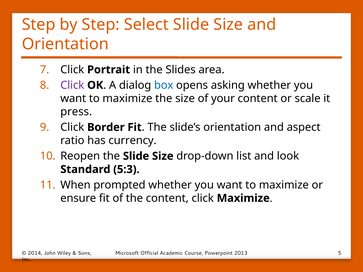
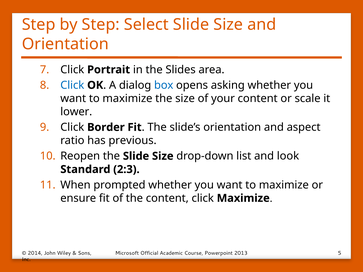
Click colour: purple -> blue (72, 85)
press: press -> lower (76, 112)
currency: currency -> previous (133, 141)
5:3: 5:3 -> 2:3 (126, 170)
